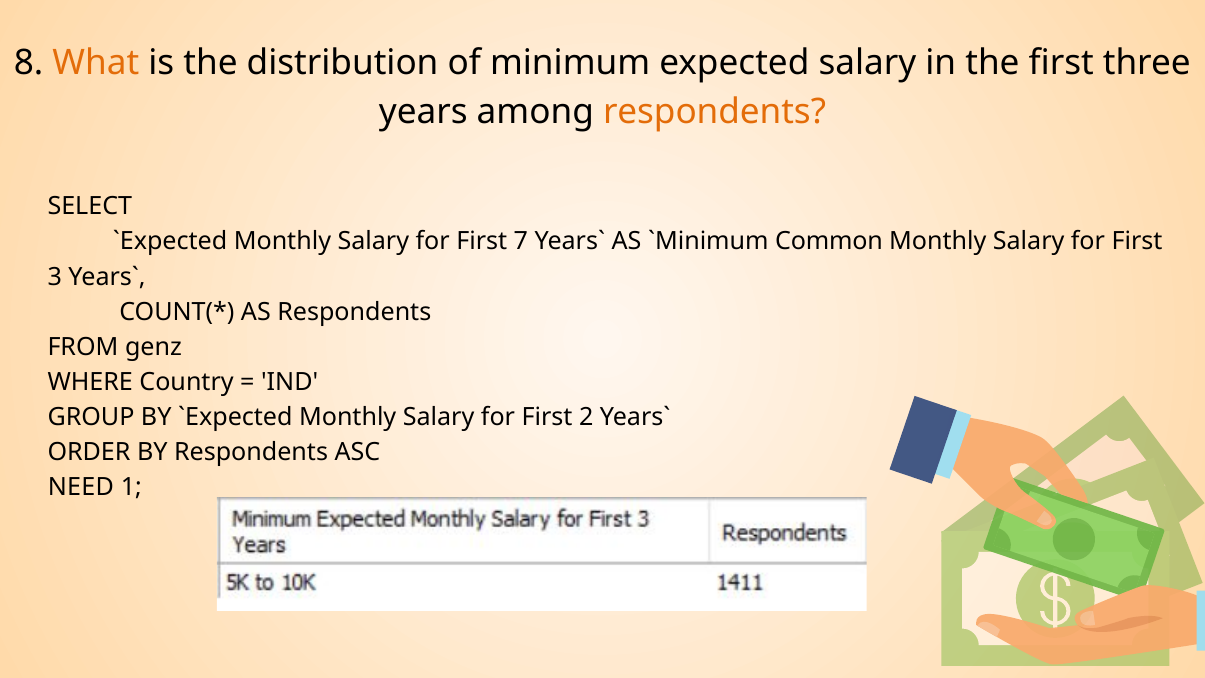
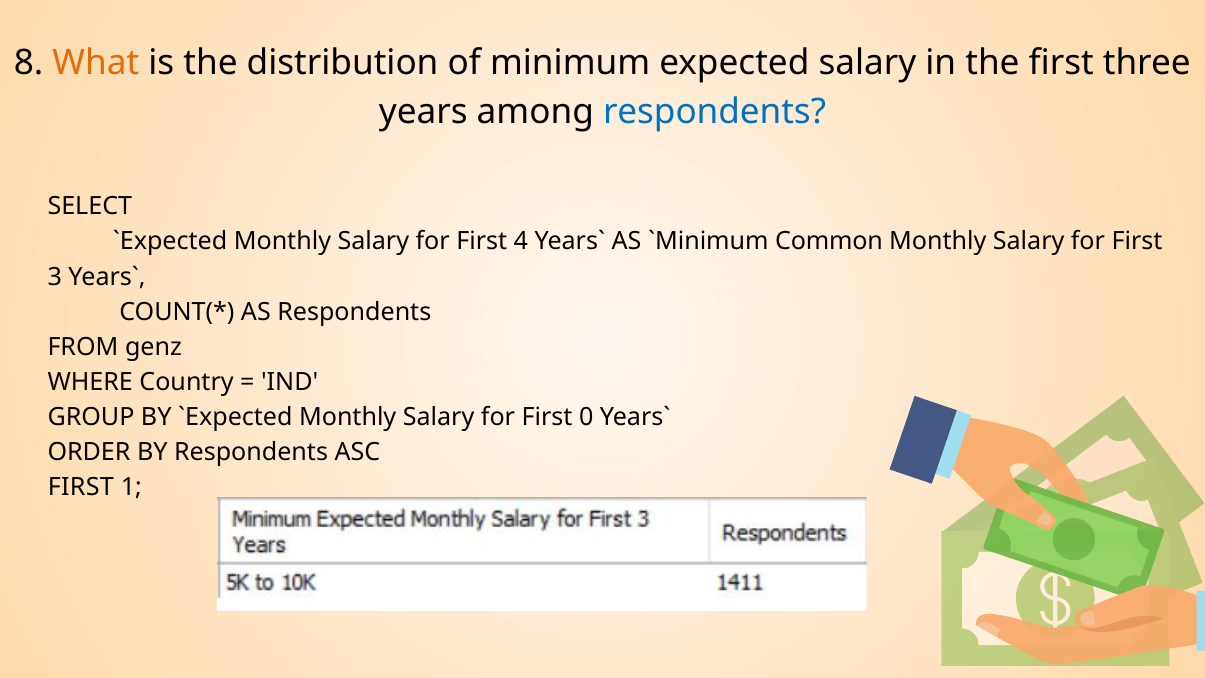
respondents colour: orange -> blue (715, 112)
7: 7 -> 4 (521, 241)
2: 2 -> 0 (586, 417)
NEED: NEED -> FIRST (81, 488)
